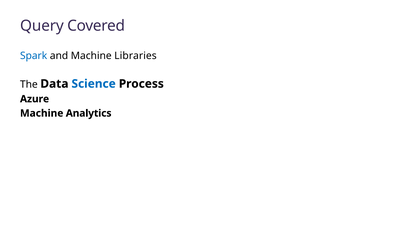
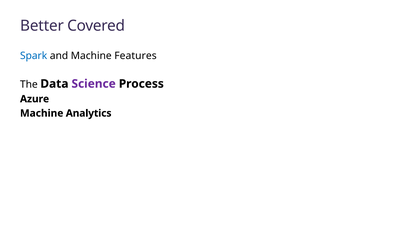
Query: Query -> Better (42, 26)
Libraries: Libraries -> Features (136, 56)
Science colour: blue -> purple (94, 84)
